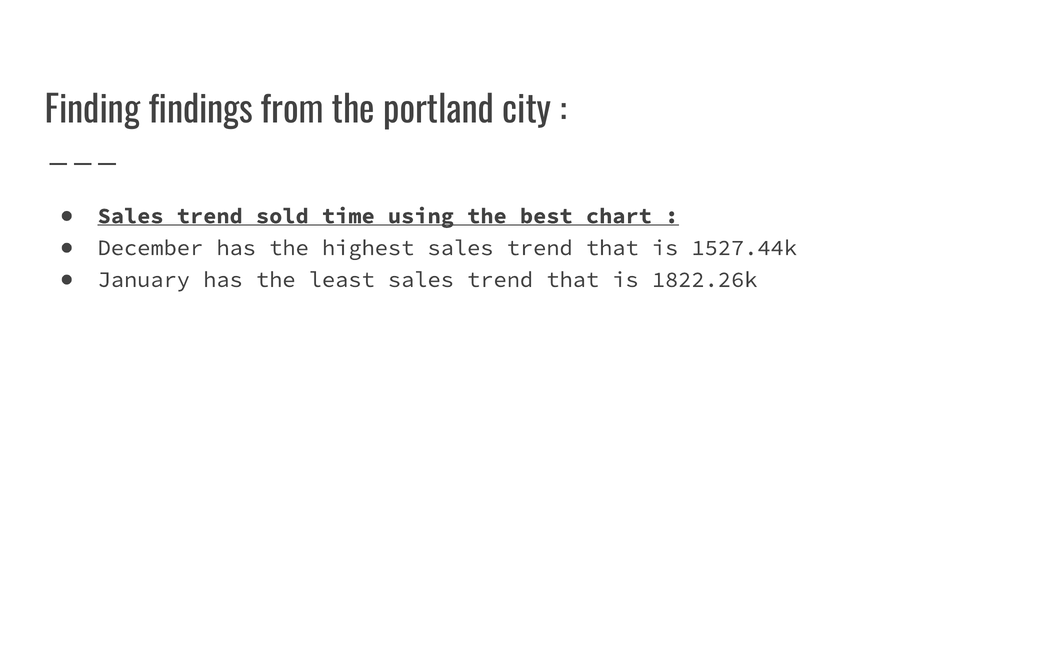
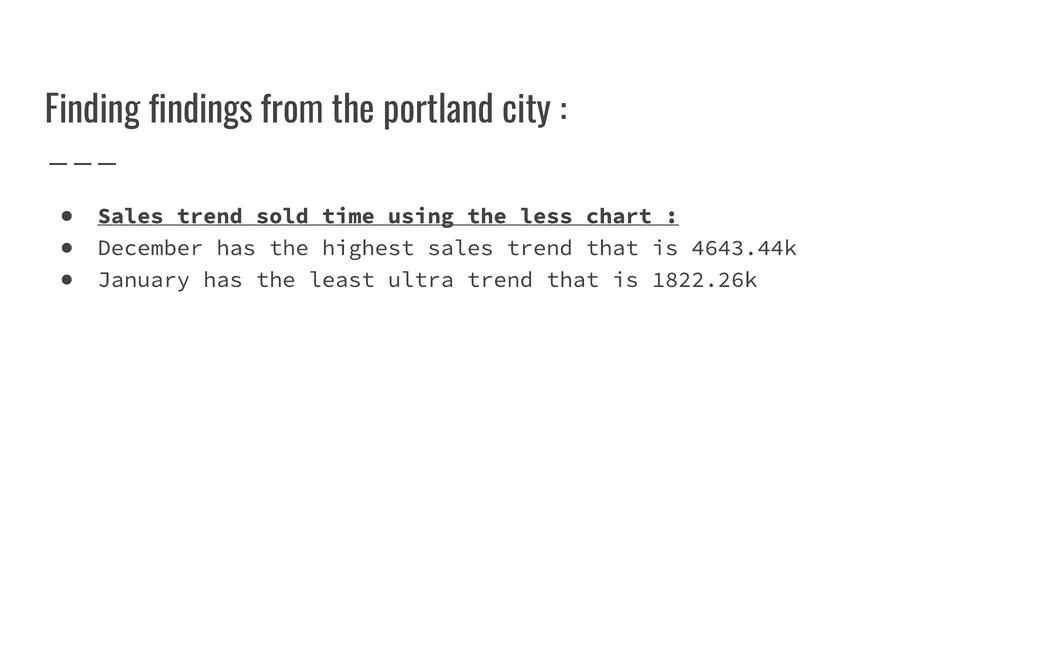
best: best -> less (546, 216)
1527.44k: 1527.44k -> 4643.44k (744, 248)
least sales: sales -> ultra (421, 279)
